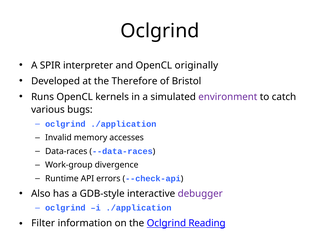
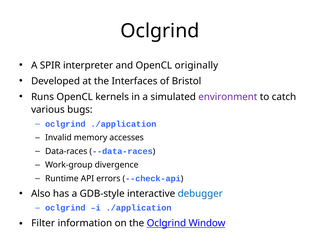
Therefore: Therefore -> Interfaces (135, 81)
debugger colour: purple -> blue (200, 194)
Reading: Reading -> Window (207, 223)
